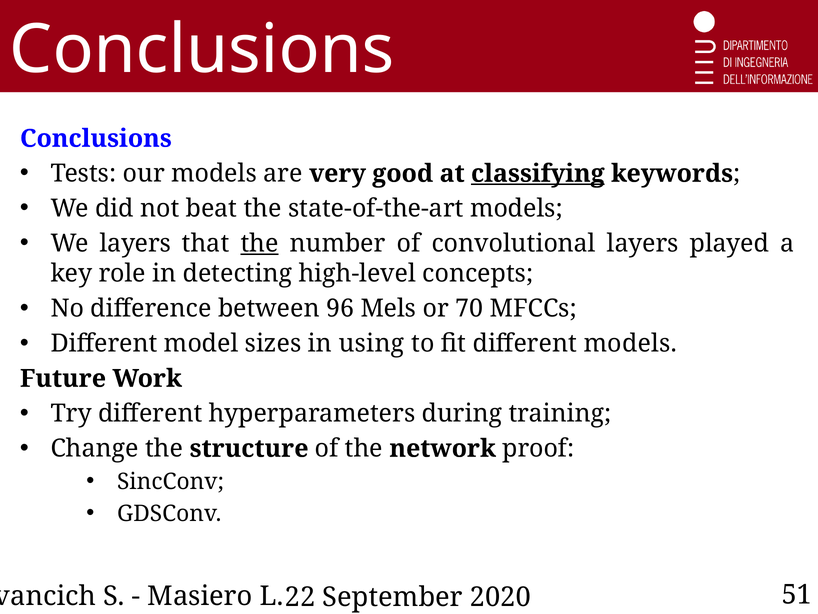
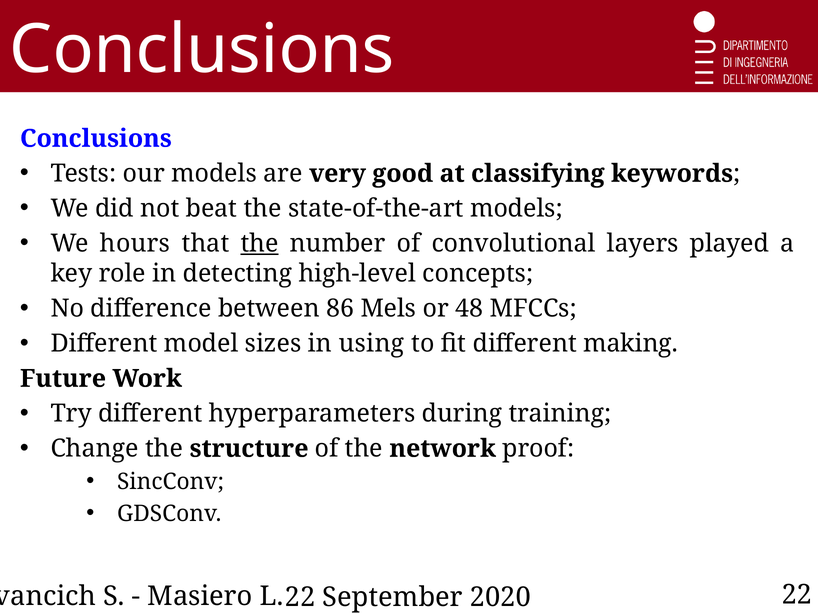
classifying underline: present -> none (538, 173)
We layers: layers -> hours (135, 243)
96: 96 -> 86 (340, 308)
70: 70 -> 48 (469, 308)
different models: models -> making (631, 343)
51: 51 -> 22 (797, 594)
